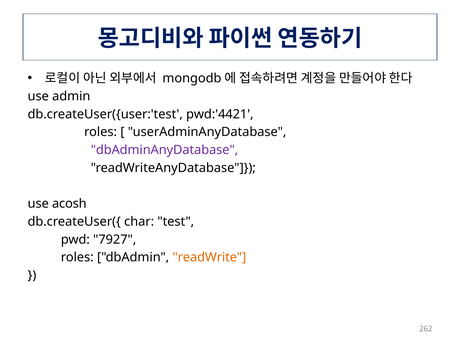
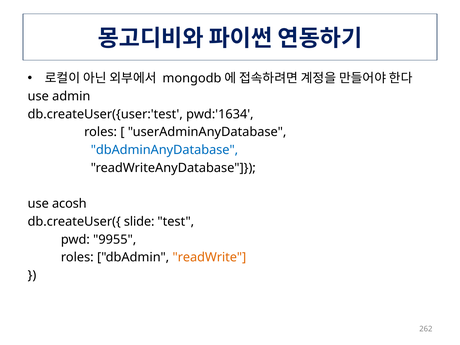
pwd:'4421: pwd:'4421 -> pwd:'1634 (220, 114)
dbAdminAnyDatabase colour: purple -> blue (164, 150)
char: char -> slide (139, 222)
7927: 7927 -> 9955 (115, 240)
